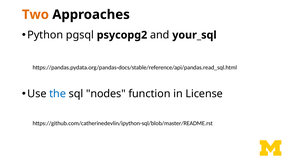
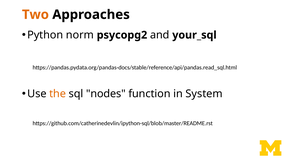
pgsql: pgsql -> norm (80, 35)
the colour: blue -> orange (58, 94)
License: License -> System (204, 94)
